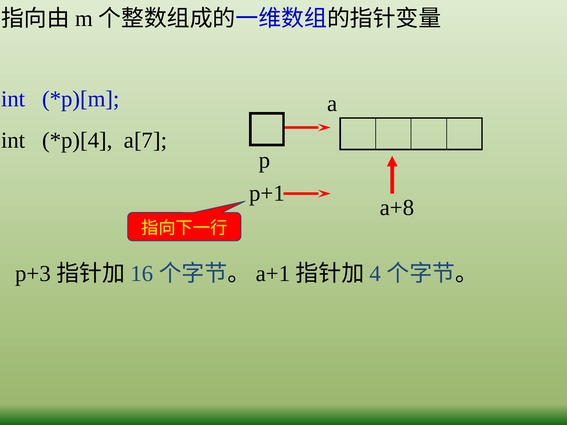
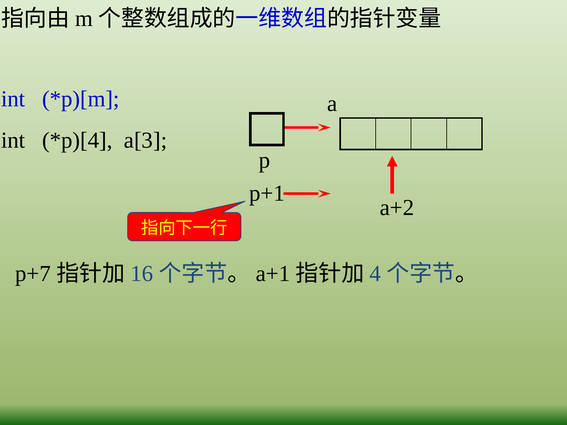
a[7: a[7 -> a[3 (145, 141)
a+8: a+8 -> a+2 (397, 208)
p+3: p+3 -> p+7 (33, 274)
